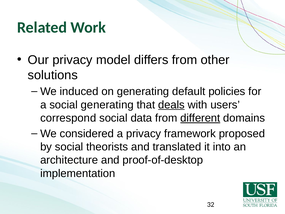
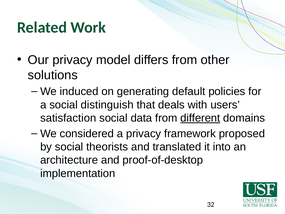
social generating: generating -> distinguish (107, 105)
deals underline: present -> none (171, 105)
correspond: correspond -> satisfaction (68, 118)
